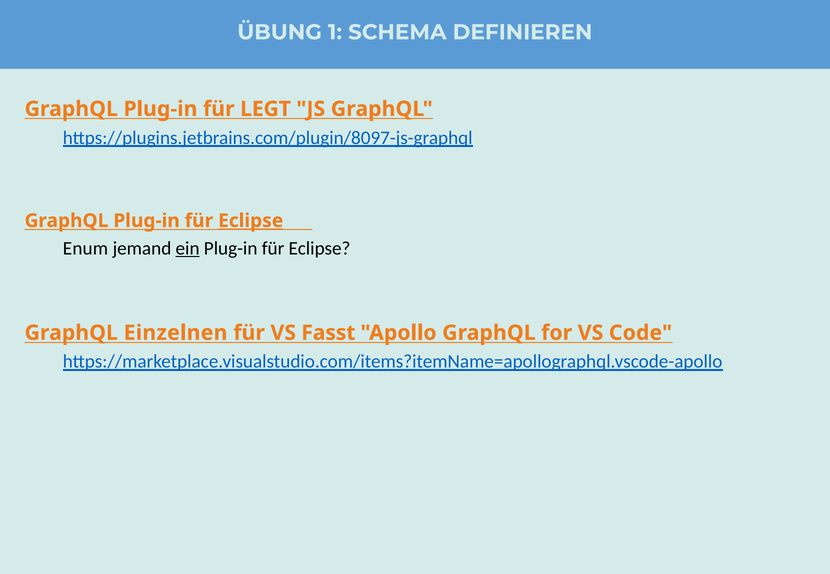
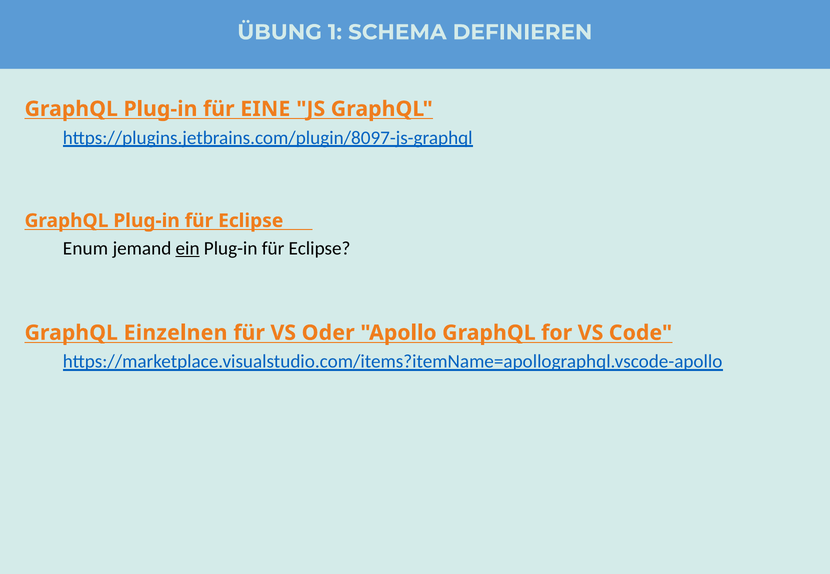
LEGT: LEGT -> EINE (265, 109)
Eclipse underline: present -> none (251, 221)
Fasst: Fasst -> Oder (328, 333)
